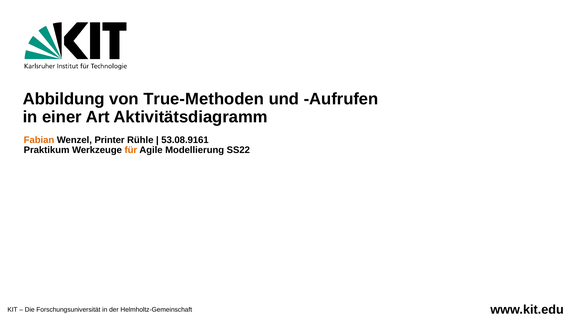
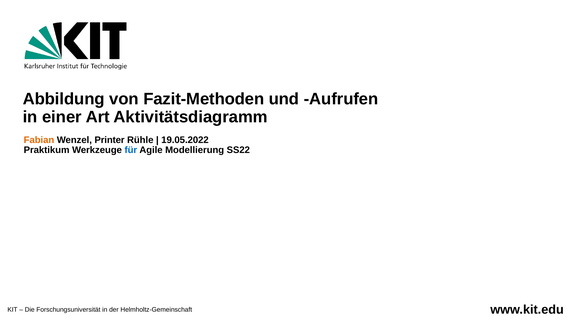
True-Methoden: True-Methoden -> Fazit-Methoden (204, 99)
53.08.9161: 53.08.9161 -> 19.05.2022 (185, 140)
für colour: orange -> blue (131, 150)
